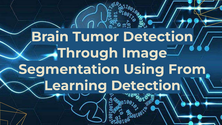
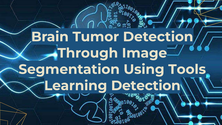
From: From -> Tools (187, 69)
